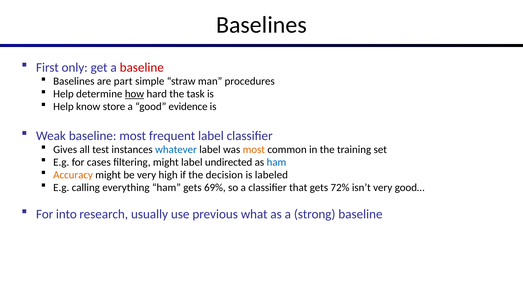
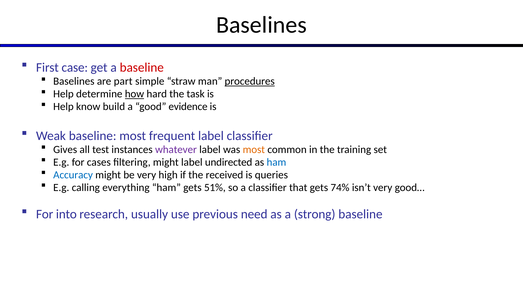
only: only -> case (75, 68)
procedures underline: none -> present (250, 81)
store: store -> build (114, 107)
whatever colour: blue -> purple (176, 150)
Accuracy colour: orange -> blue (73, 175)
decision: decision -> received (224, 175)
labeled: labeled -> queries (271, 175)
69%: 69% -> 51% (215, 188)
72%: 72% -> 74% (340, 188)
what: what -> need (254, 214)
